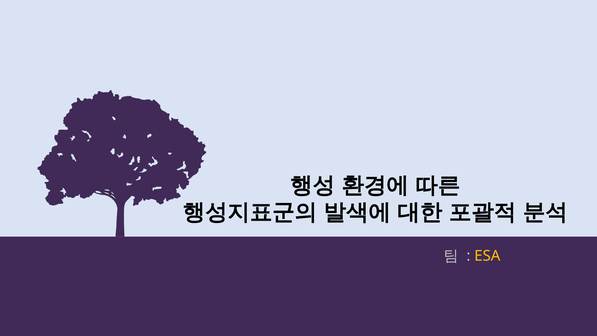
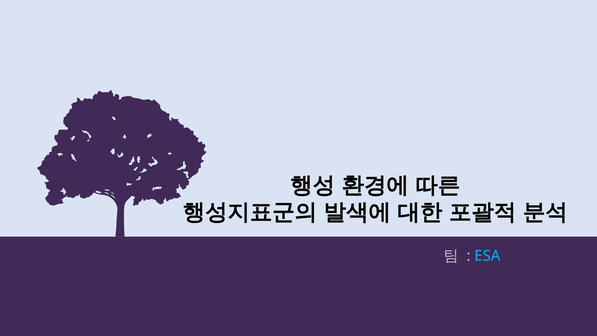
ESA colour: yellow -> light blue (487, 256)
